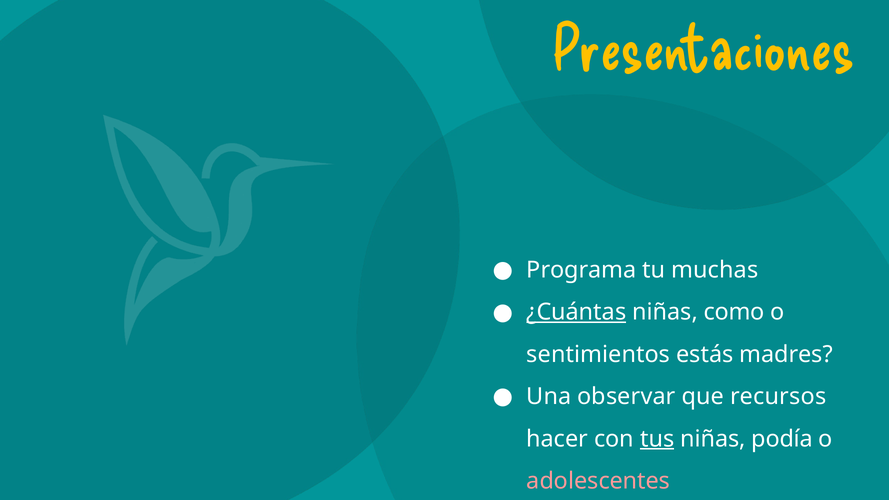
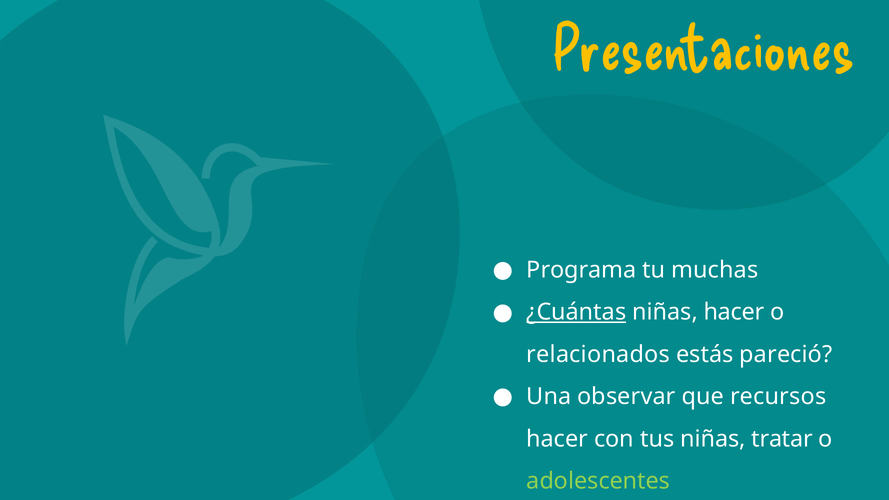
niñas como: como -> hacer (734, 312)
sentimientos: sentimientos -> relacionados (598, 354)
madres: madres -> pareció (786, 354)
tus underline: present -> none (657, 439)
podía: podía -> tratar (782, 439)
adolescentes colour: pink -> light green (598, 481)
